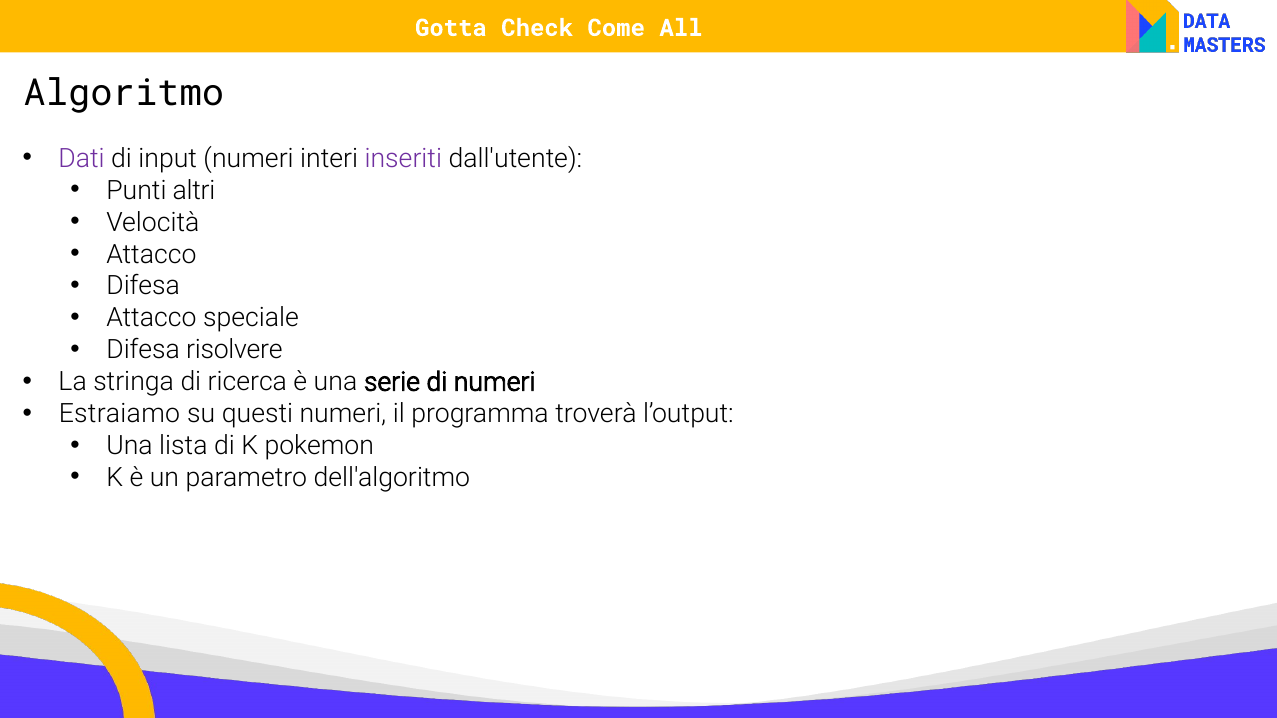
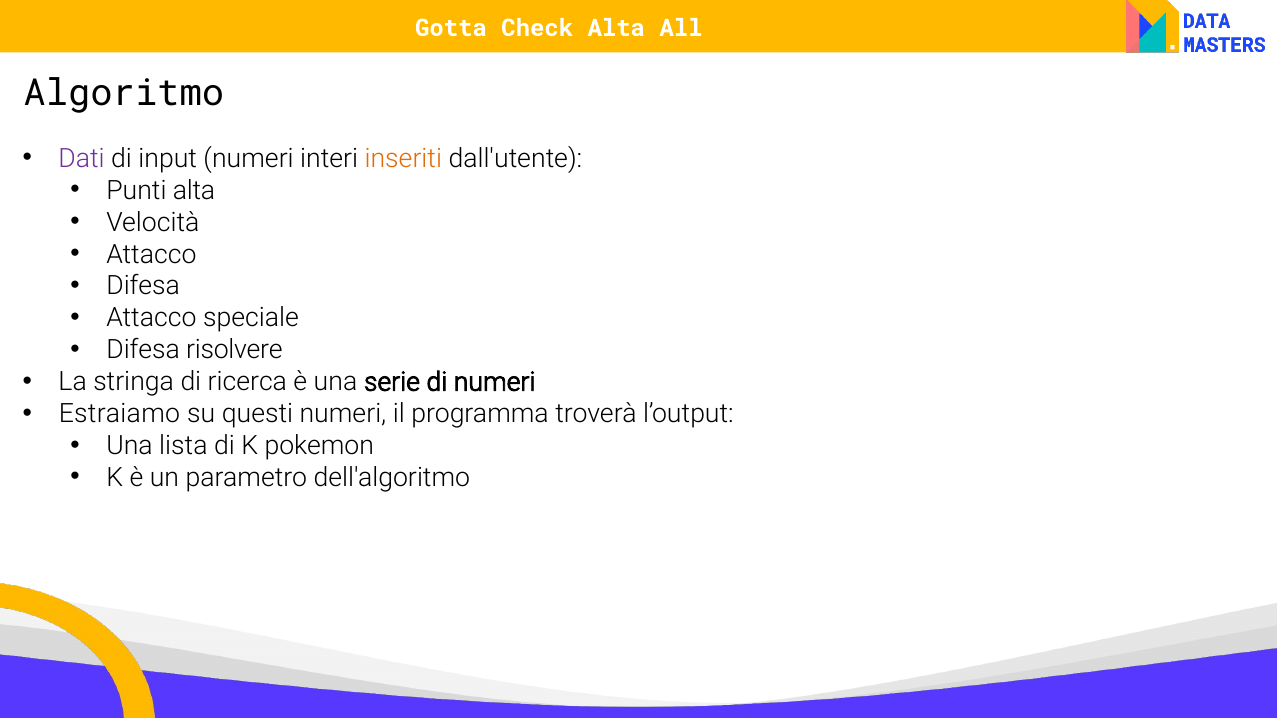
Check Come: Come -> Alta (616, 28)
inseriti colour: purple -> orange (403, 159)
Punti altri: altri -> alta (194, 190)
